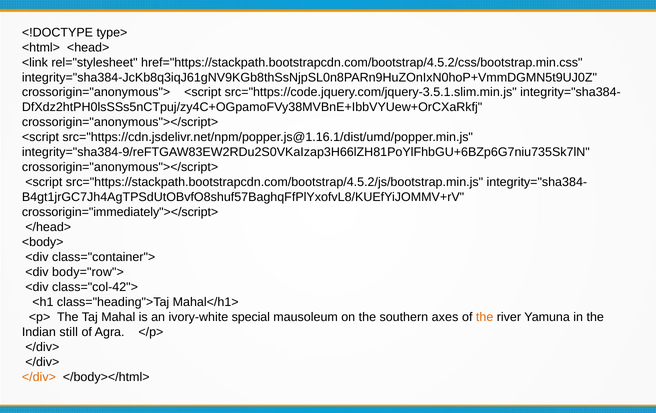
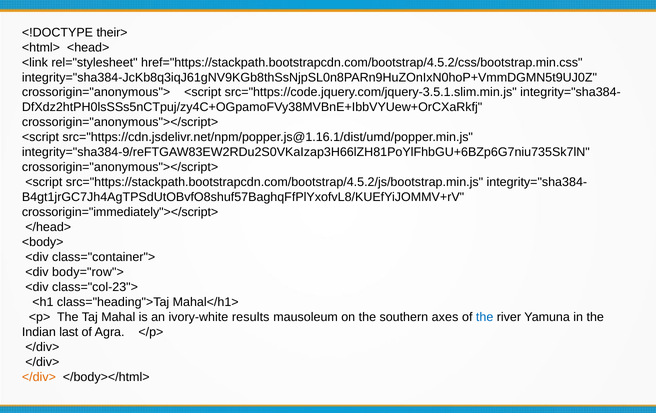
type>: type> -> their> (112, 32)
class="col-42">: class="col-42"> -> class="col-23"> (95, 287)
special: special -> results (251, 317)
the colour: orange -> blue (485, 317)
still: still -> last (69, 332)
